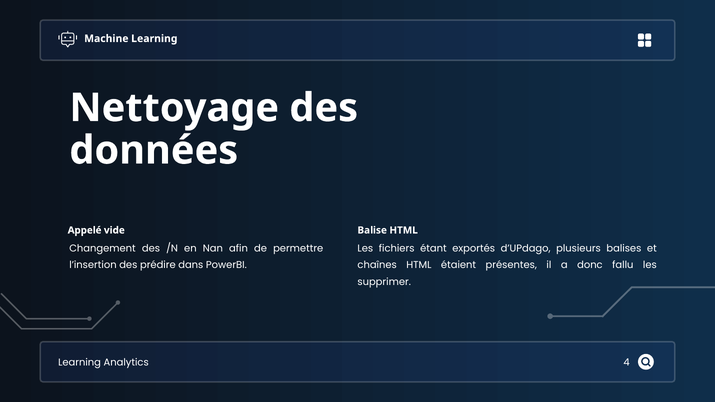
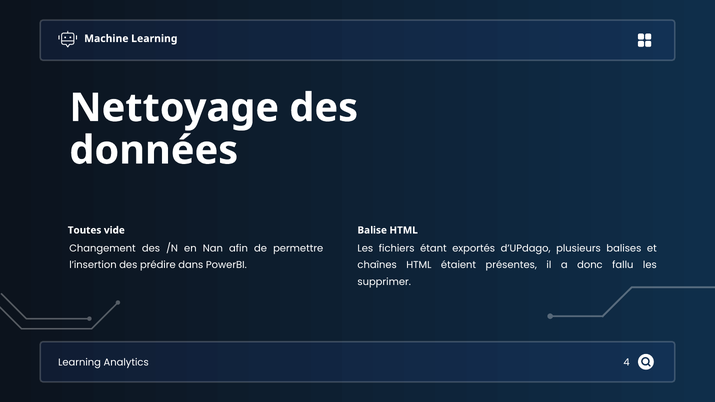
Appelé: Appelé -> Toutes (85, 230)
